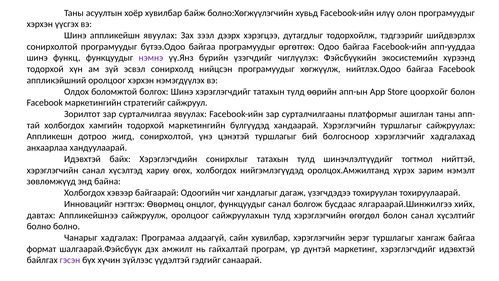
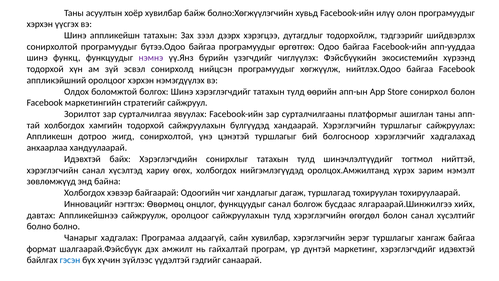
аппликейшн явуулах: явуулах -> татахын (160, 35)
цоорхойг: цоорхойг -> сонирхол (429, 92)
тодорхой маркетингийн: маркетингийн -> сайжруулахын (197, 125)
үзэгчдэдээ: үзэгчдэдээ -> туршлагад (329, 193)
гэсэн colour: purple -> blue (70, 260)
